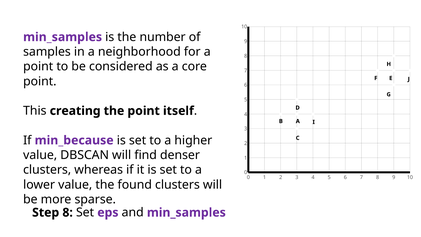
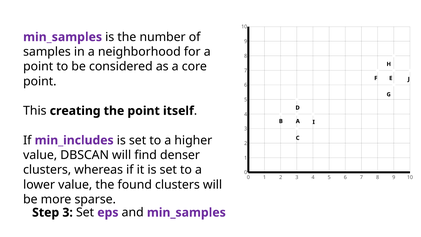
min_because: min_because -> min_includes (74, 140)
Step 8: 8 -> 3 (68, 212)
